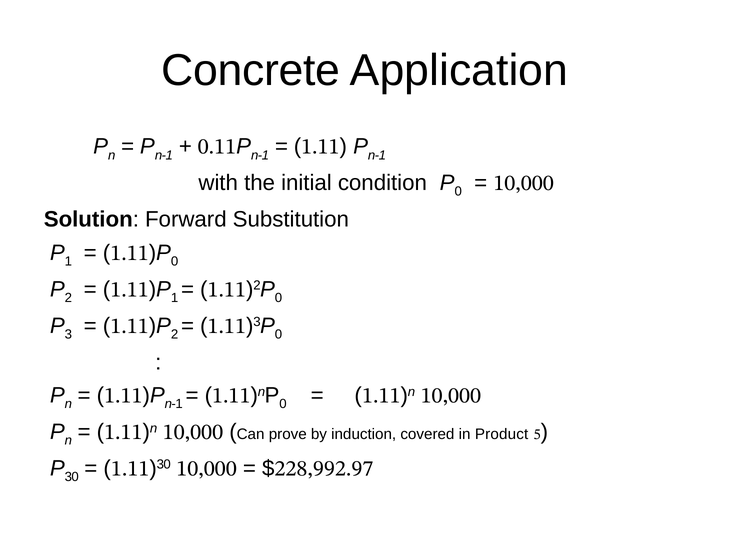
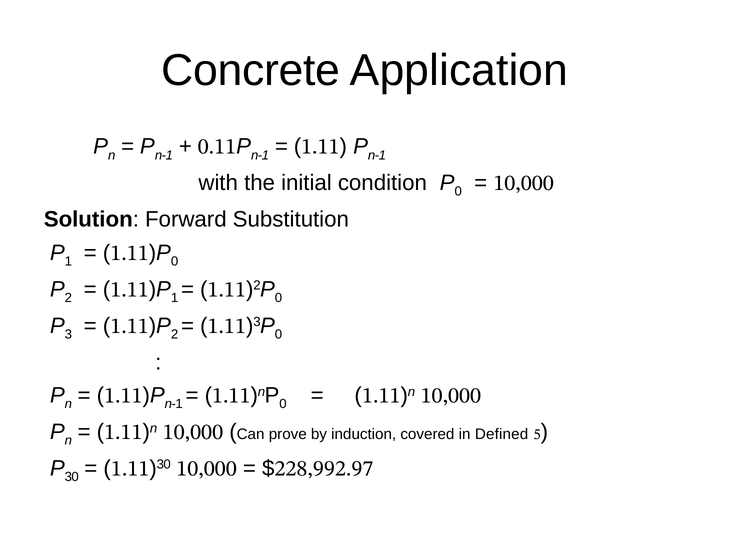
Product: Product -> Defined (502, 434)
